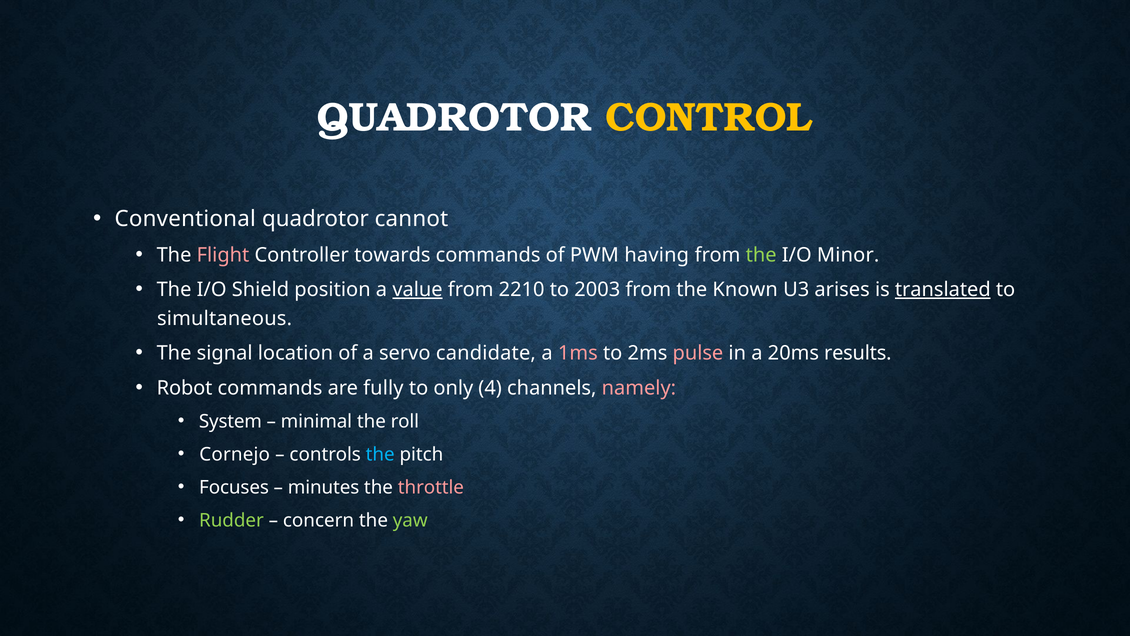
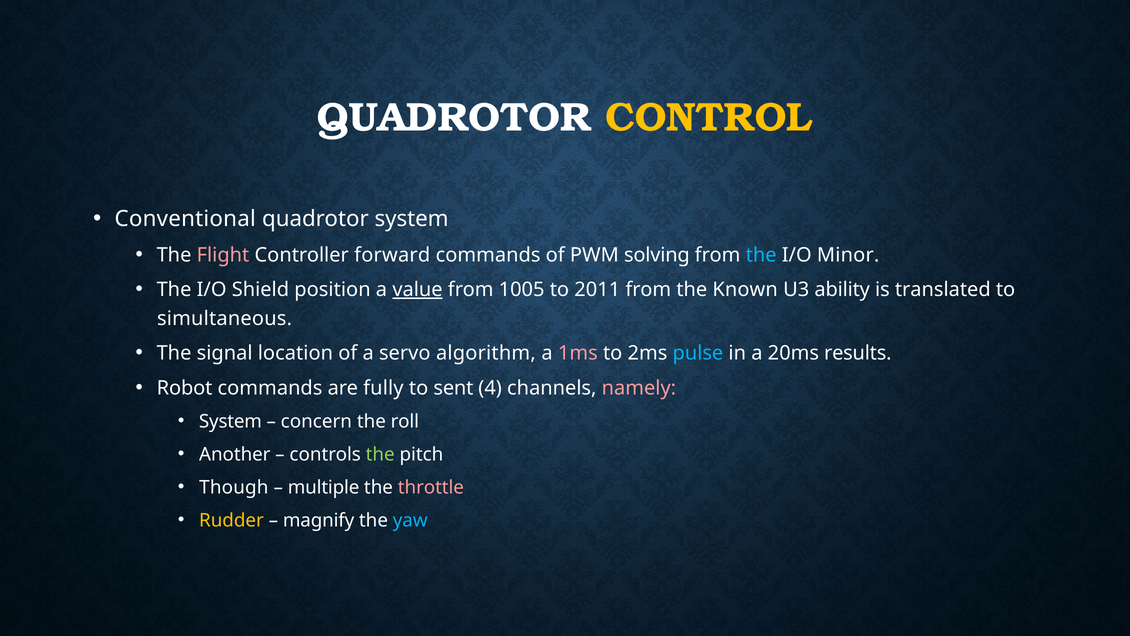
quadrotor cannot: cannot -> system (412, 219)
towards: towards -> forward (392, 255)
having: having -> solving (657, 255)
the colour: light green -> light blue (761, 255)
2210: 2210 -> 1005 (522, 289)
2003: 2003 -> 2011 (597, 289)
arises: arises -> ability (842, 289)
translated underline: present -> none (943, 289)
candidate: candidate -> algorithm (486, 353)
pulse colour: pink -> light blue (698, 353)
only: only -> sent (453, 388)
minimal: minimal -> concern (316, 421)
Cornejo: Cornejo -> Another (235, 454)
the colour: light blue -> light green (380, 454)
Focuses: Focuses -> Though (234, 487)
minutes: minutes -> multiple (324, 487)
Rudder colour: light green -> yellow (231, 520)
concern: concern -> magnify (319, 520)
yaw colour: light green -> light blue (410, 520)
